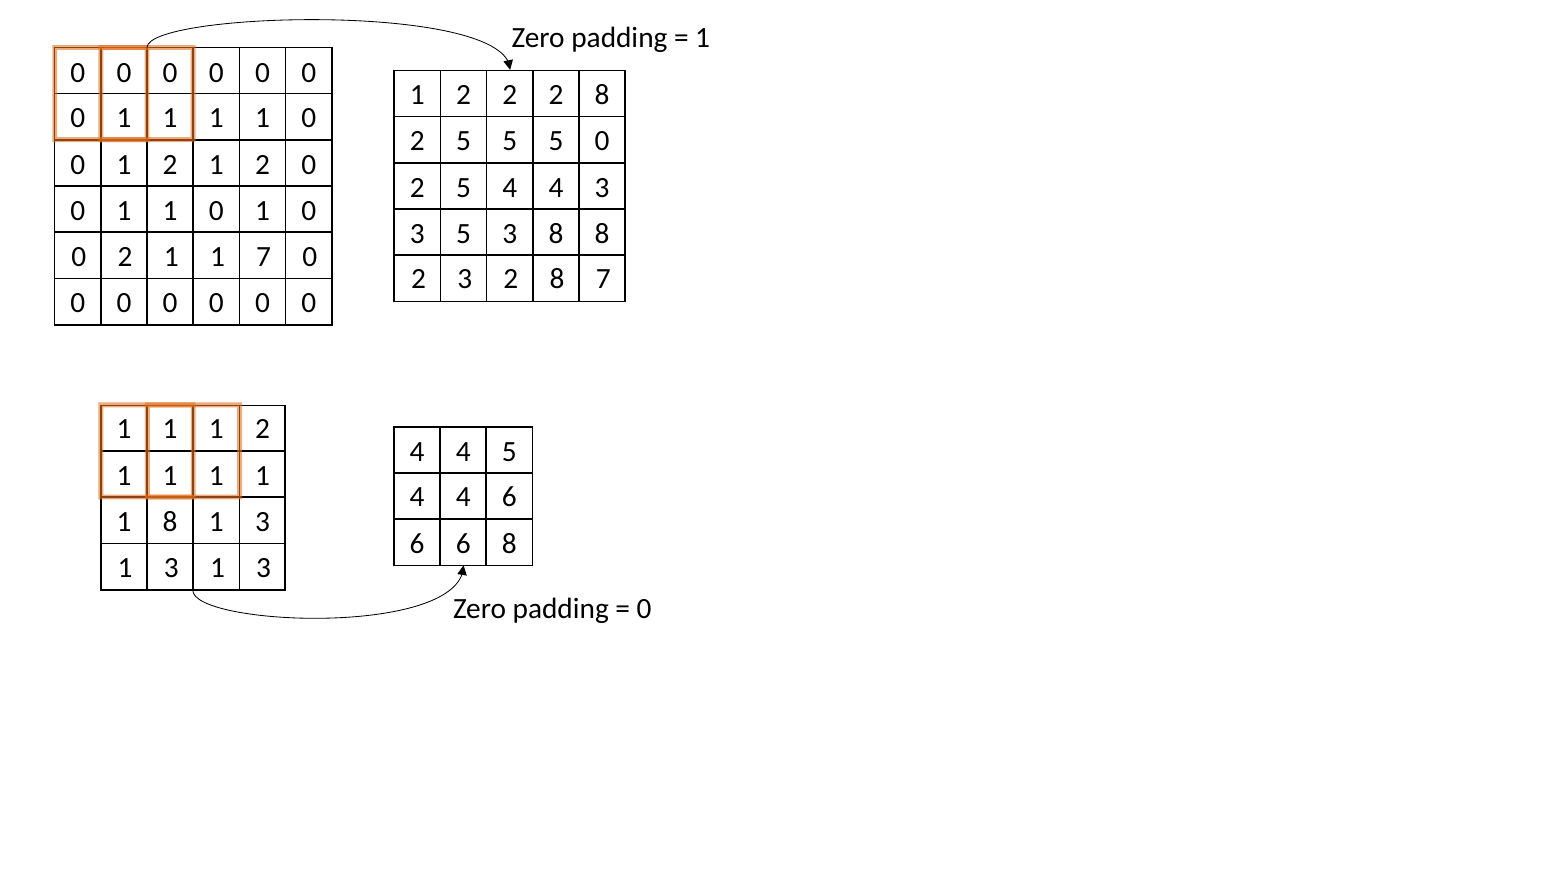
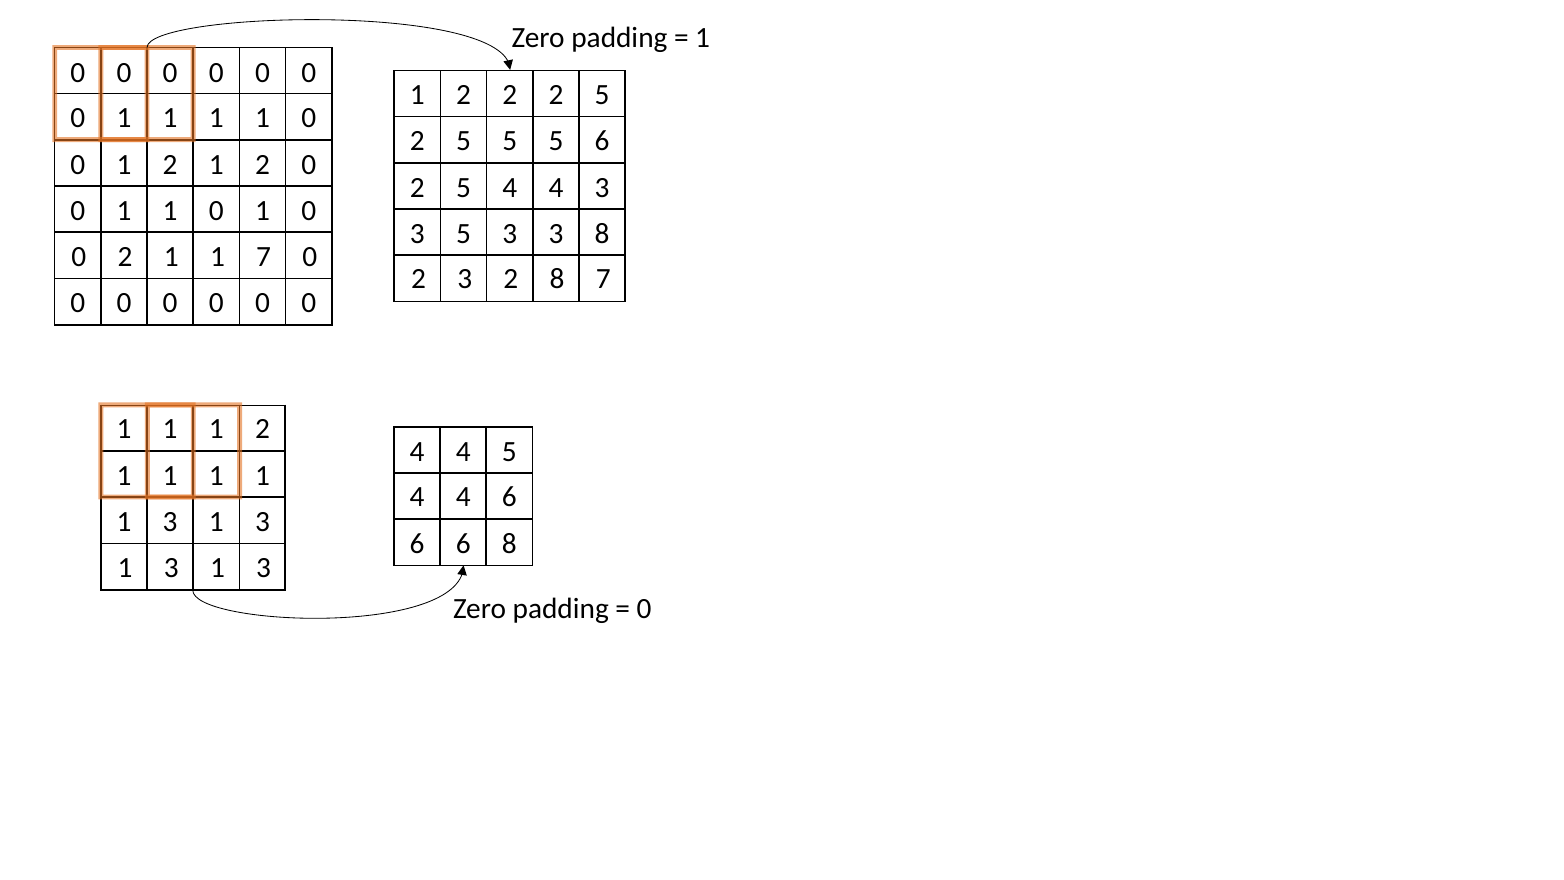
2 2 8: 8 -> 5 (602, 95)
5 0: 0 -> 6 (602, 141)
5 3 8: 8 -> 3 (556, 234)
8: 8 -> 3 (170, 522)
